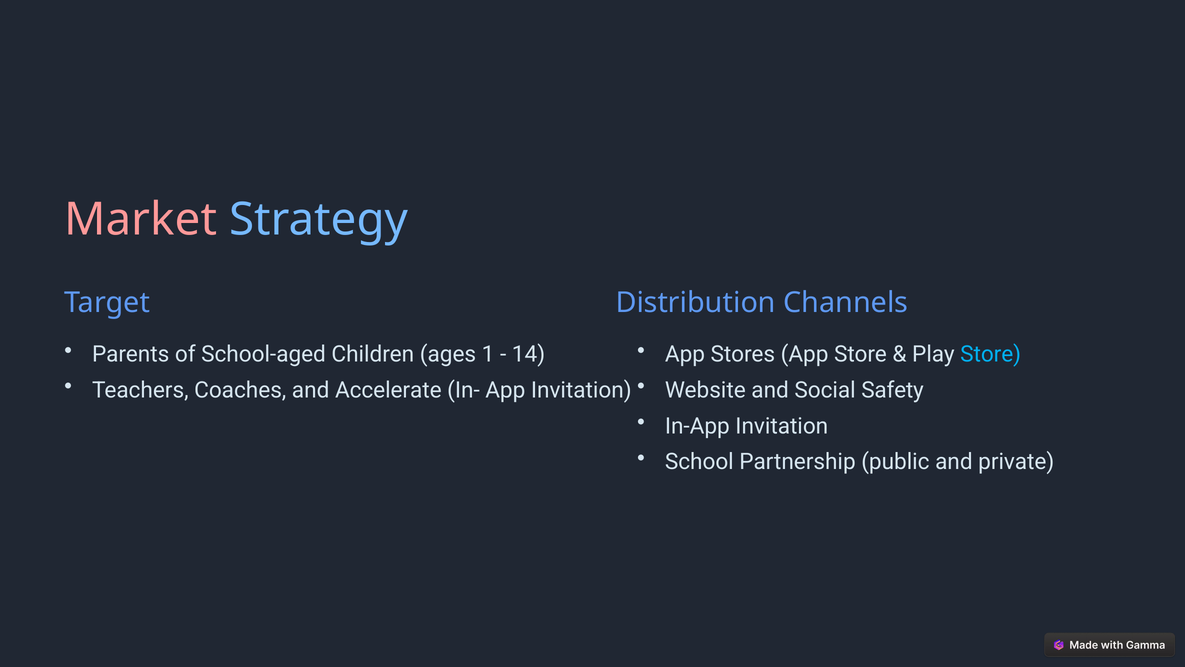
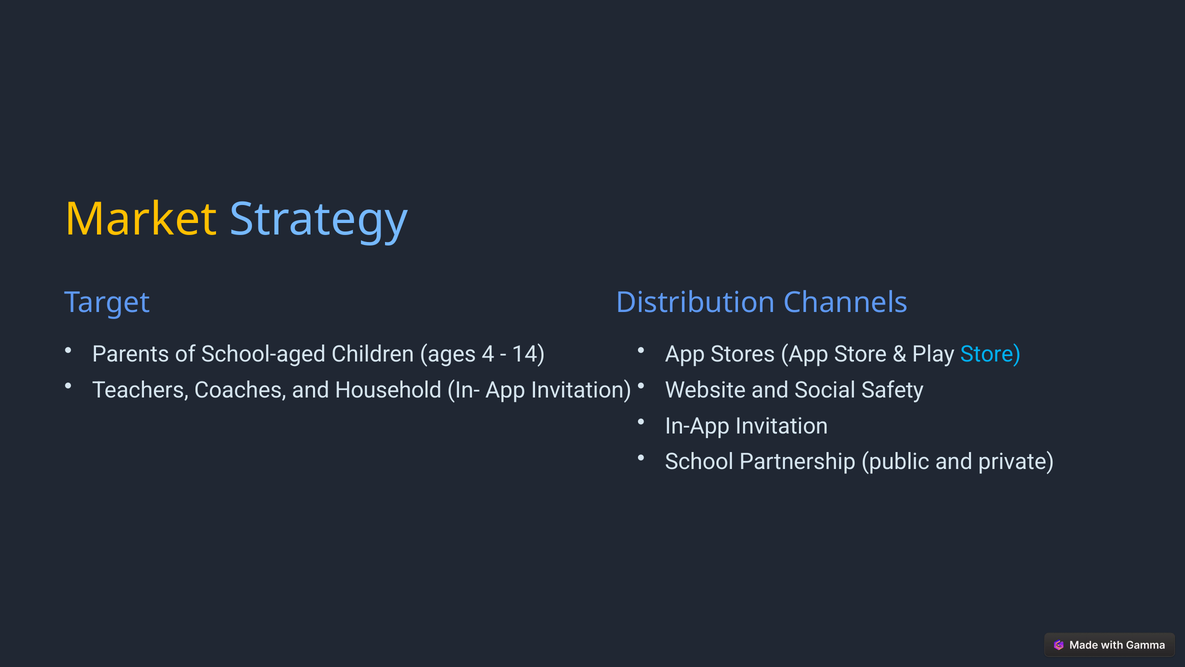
Market colour: pink -> yellow (141, 219)
1: 1 -> 4 (488, 354)
Accelerate: Accelerate -> Household (388, 390)
